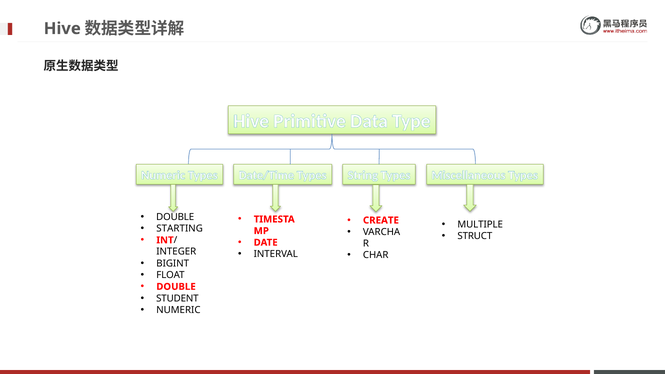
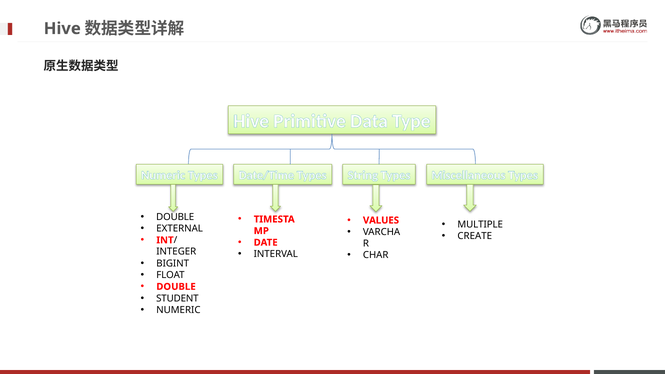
CREATE: CREATE -> VALUES (381, 220)
STARTING: STARTING -> EXTERNAL (180, 228)
STRUCT: STRUCT -> CREATE (475, 236)
